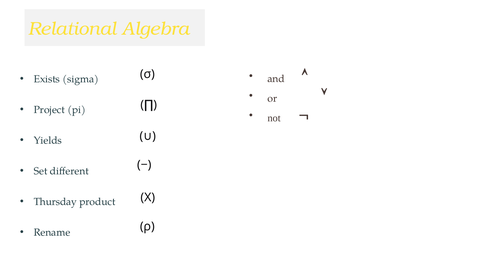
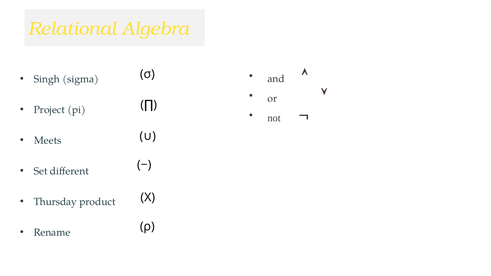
Exists: Exists -> Singh (47, 79)
Yields: Yields -> Meets (48, 141)
